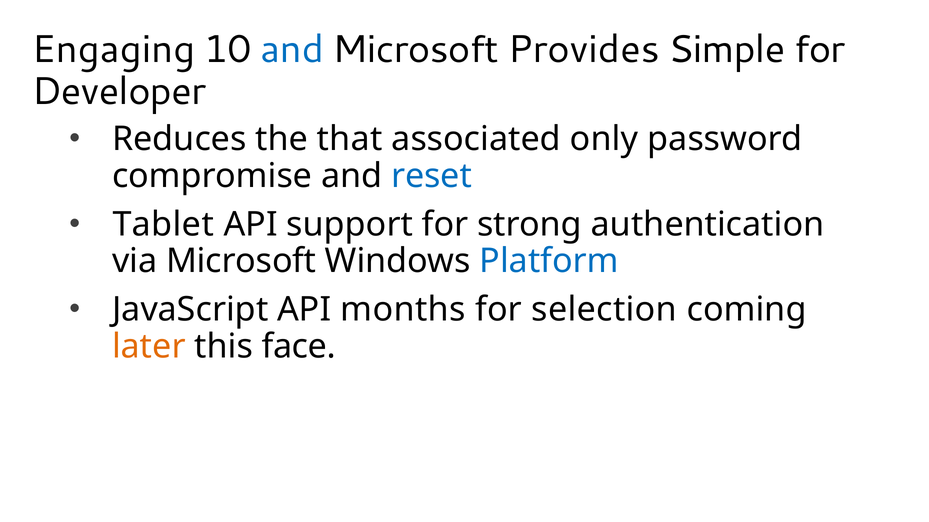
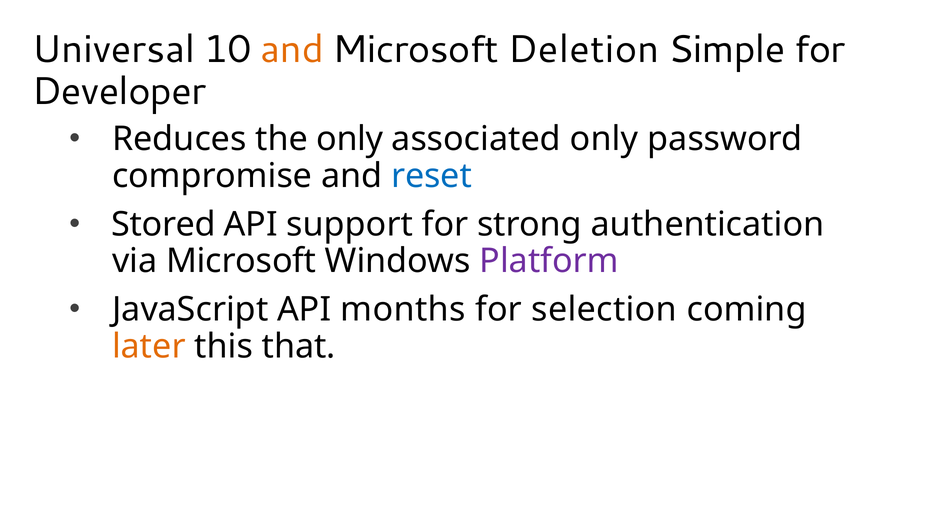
Engaging: Engaging -> Universal (114, 50)
and colour: blue -> orange (292, 50)
Provides: Provides -> Deletion (584, 50)
the that: that -> only (350, 139)
Tablet: Tablet -> Stored (164, 224)
Platform colour: blue -> purple (549, 261)
face: face -> that (299, 347)
